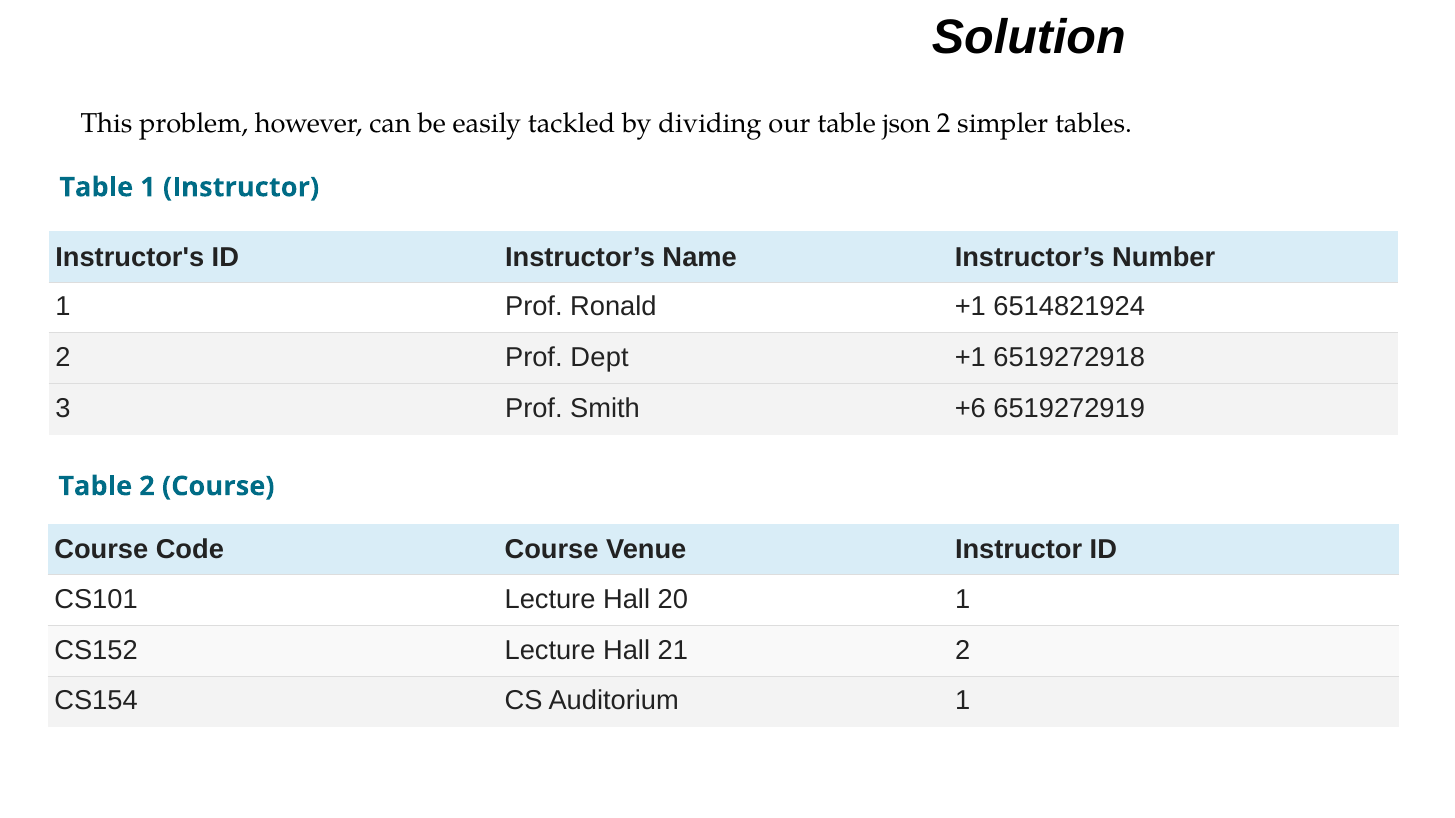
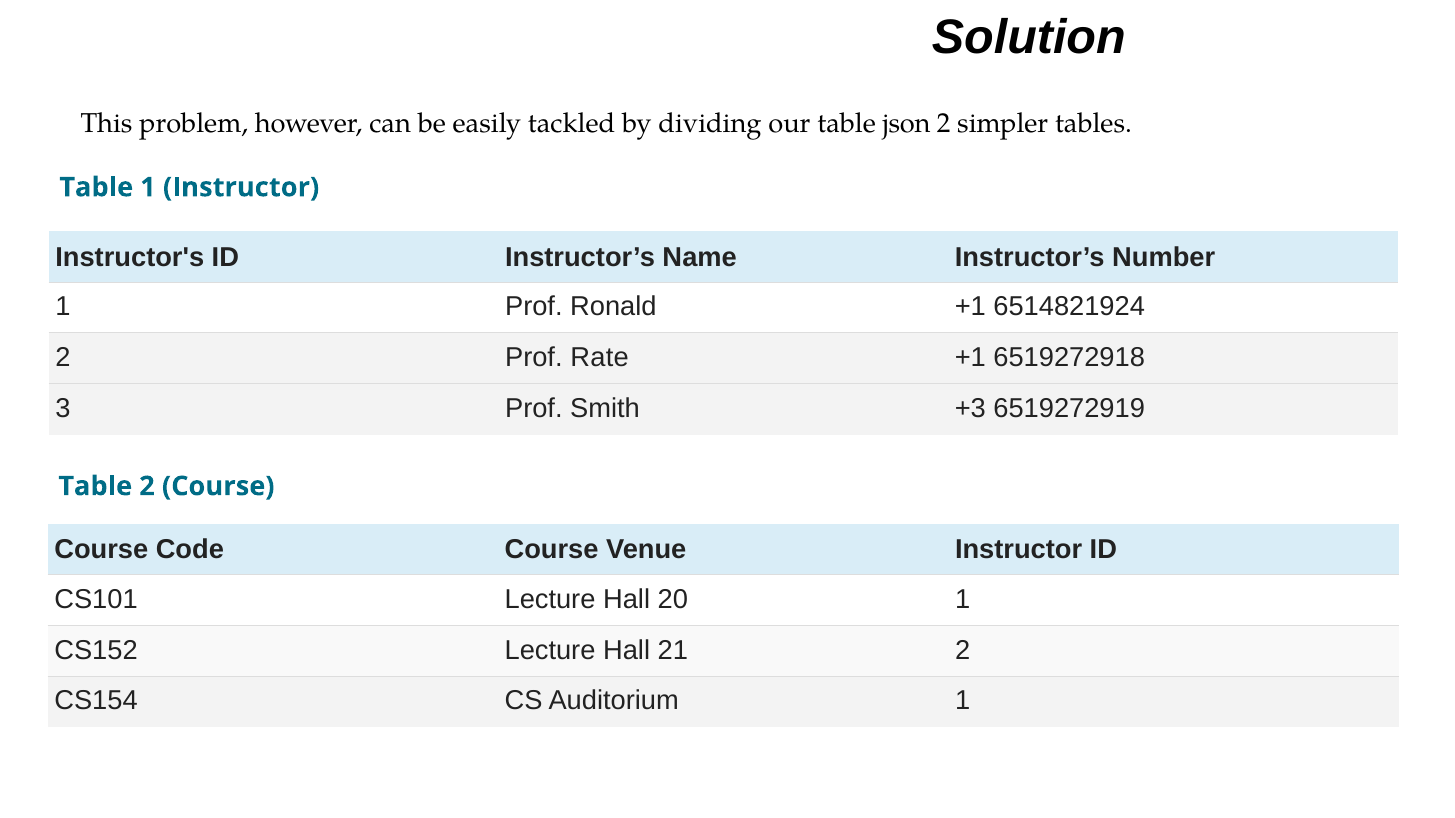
Dept: Dept -> Rate (600, 358)
+6: +6 -> +3 (970, 409)
